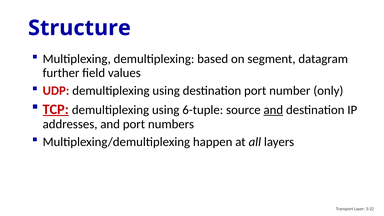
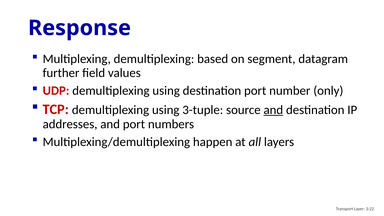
Structure: Structure -> Response (79, 28)
TCP underline: present -> none (56, 109)
6-tuple: 6-tuple -> 3-tuple (203, 110)
